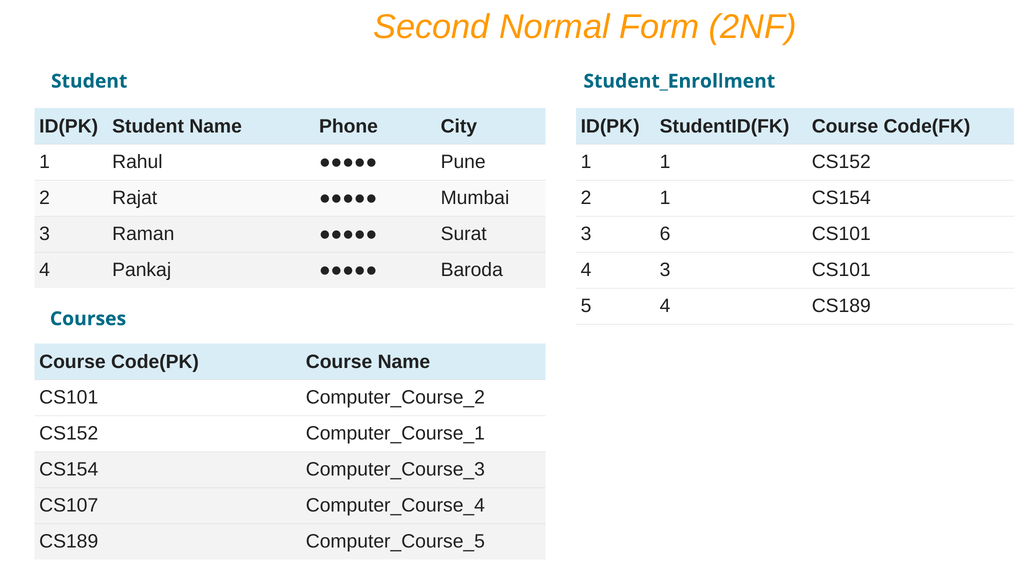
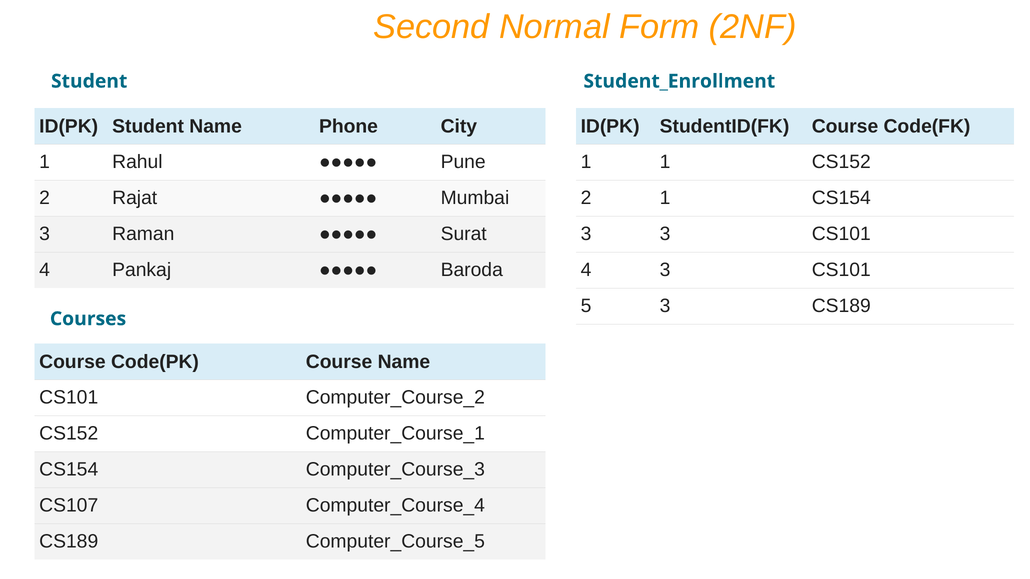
3 6: 6 -> 3 (665, 234)
5 4: 4 -> 3 (665, 306)
